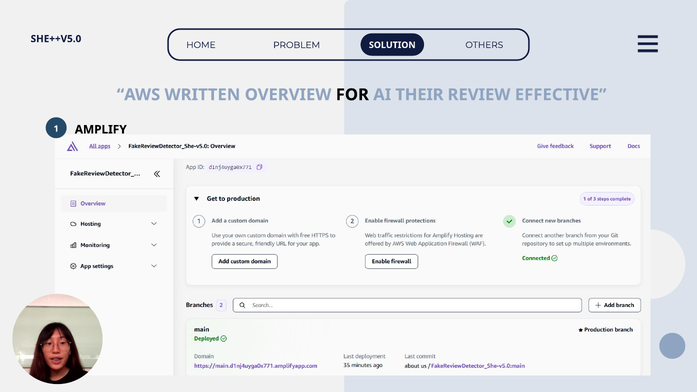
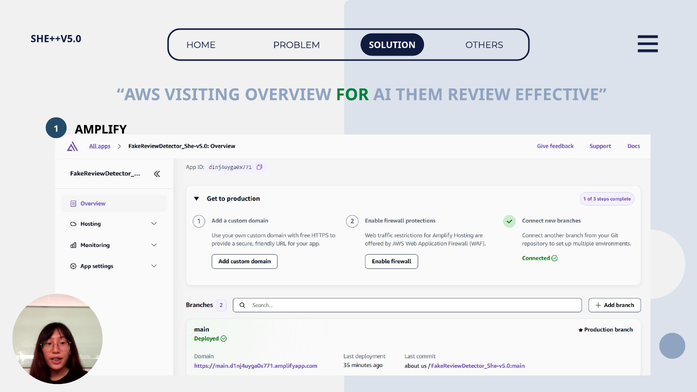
WRITTEN: WRITTEN -> VISITING (202, 95)
FOR colour: black -> green (352, 95)
THEIR: THEIR -> THEM (419, 95)
